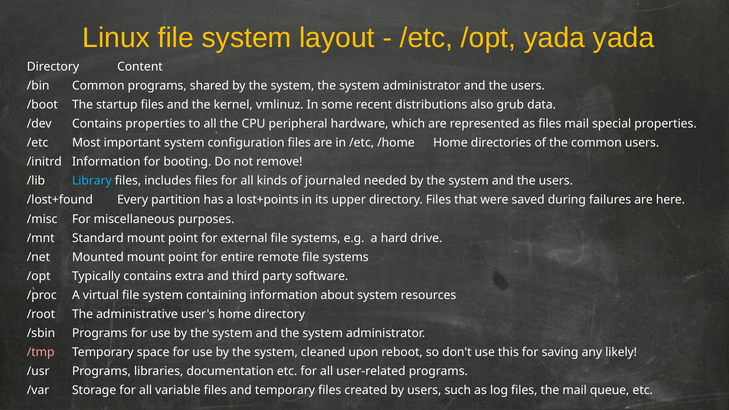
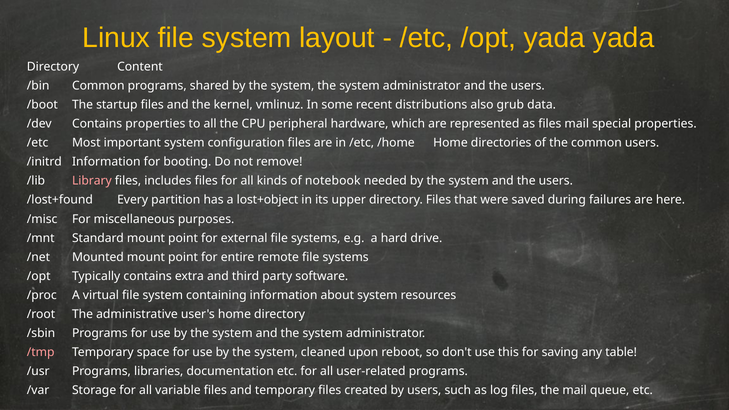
Library colour: light blue -> pink (92, 181)
journaled: journaled -> notebook (333, 181)
lost+points: lost+points -> lost+object (268, 200)
likely: likely -> table (621, 352)
